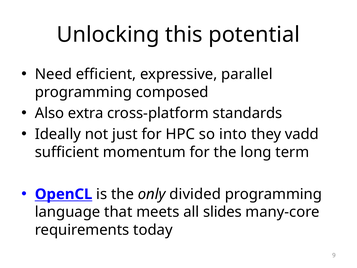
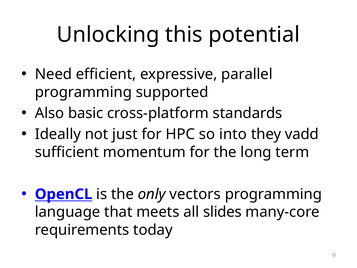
composed: composed -> supported (172, 92)
extra: extra -> basic (86, 113)
divided: divided -> vectors (195, 194)
